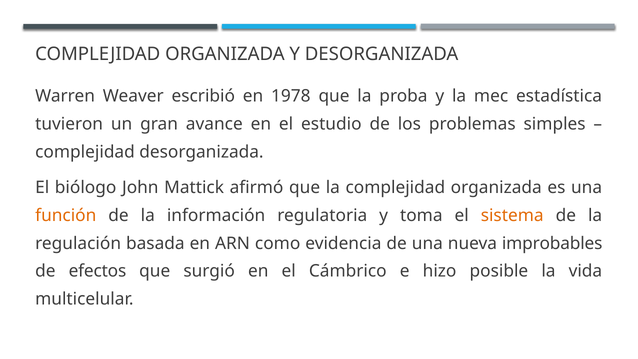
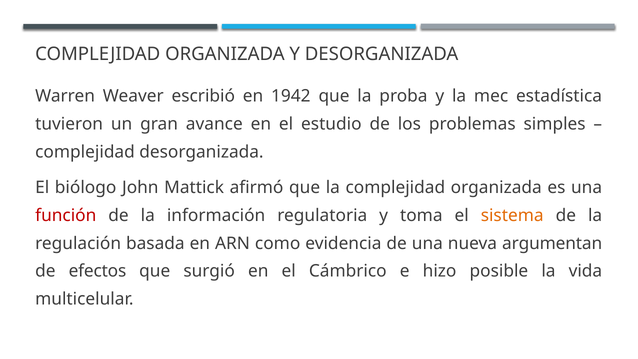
1978: 1978 -> 1942 (291, 96)
función colour: orange -> red (66, 215)
improbables: improbables -> argumentan (552, 243)
